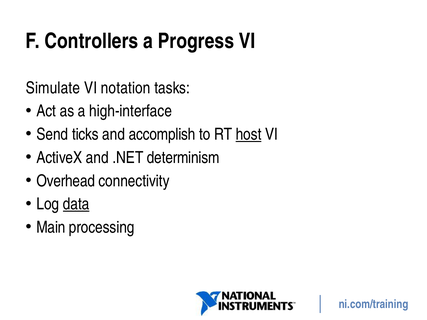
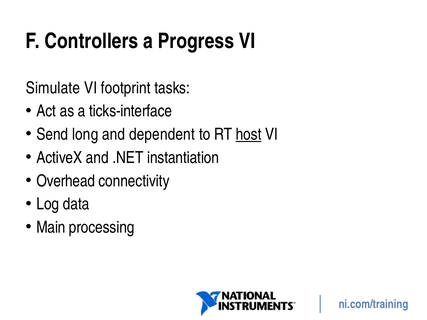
notation: notation -> footprint (126, 88)
high-interface: high-interface -> ticks-interface (131, 111)
ticks: ticks -> long (85, 135)
accomplish: accomplish -> dependent (162, 135)
determinism: determinism -> instantiation (183, 158)
data underline: present -> none (76, 204)
